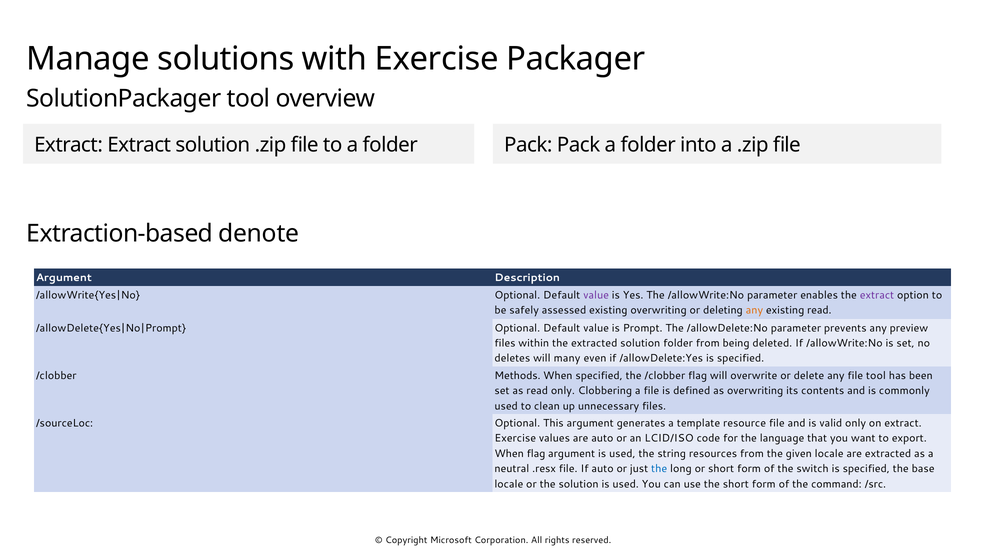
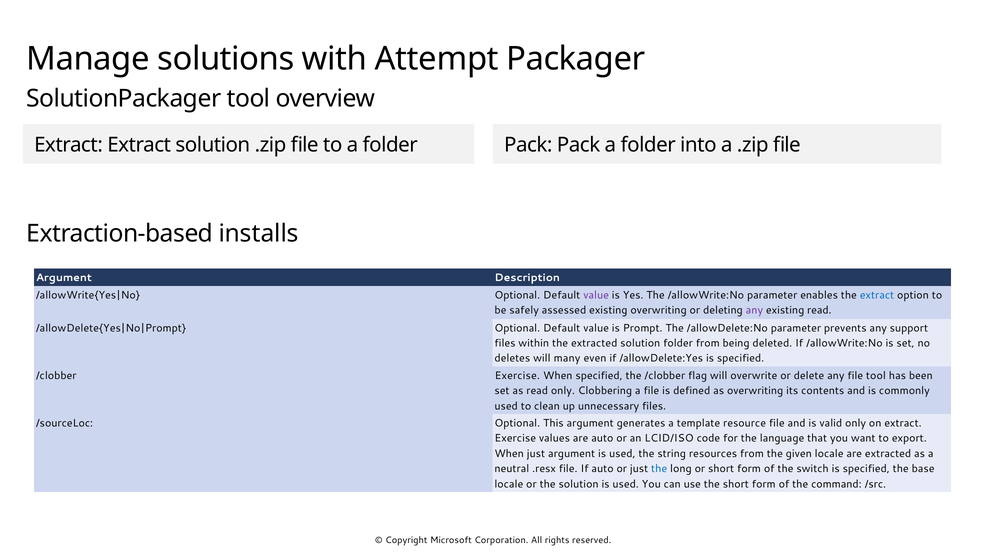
with Exercise: Exercise -> Attempt (437, 59)
denote: denote -> installs (259, 234)
extract colour: purple -> blue (877, 295)
any colour: orange -> purple (754, 310)
preview: preview -> support (909, 328)
/clobber Methods: Methods -> Exercise (517, 375)
When flag: flag -> just (536, 453)
